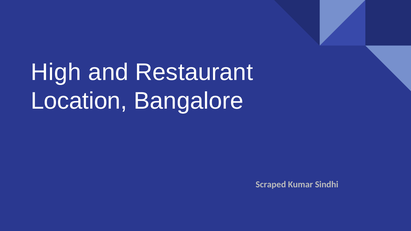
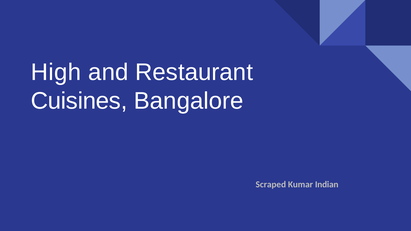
Location: Location -> Cuisines (79, 101)
Sindhi: Sindhi -> Indian (327, 185)
